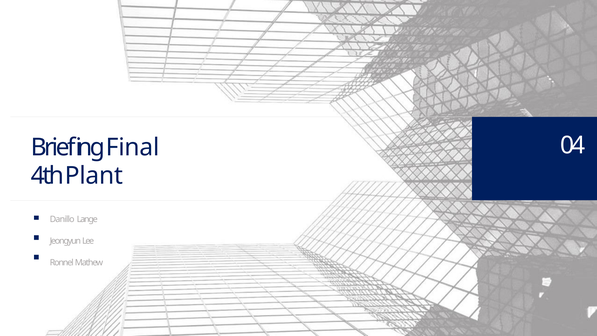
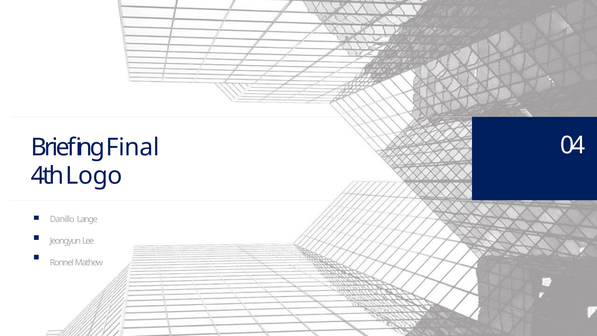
Plant: Plant -> Logo (94, 176)
